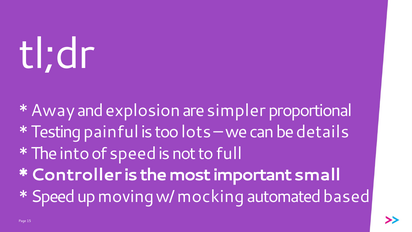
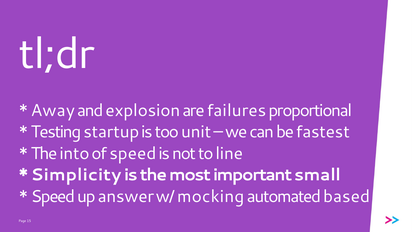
simpler: simpler -> failures (236, 110)
painful: painful -> startup (111, 132)
lots: lots -> unit (196, 132)
details: details -> fastest (323, 132)
full: full -> line (229, 153)
Controller: Controller -> Simplicity (76, 175)
moving: moving -> answer (126, 196)
